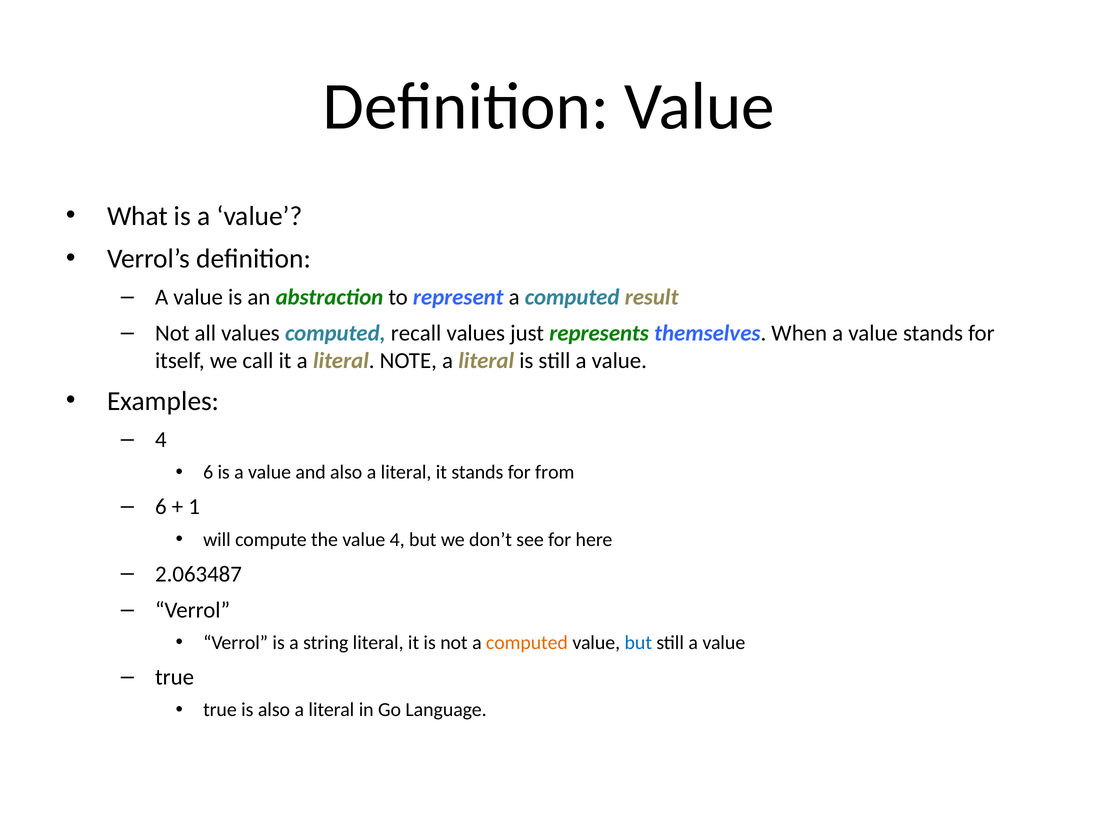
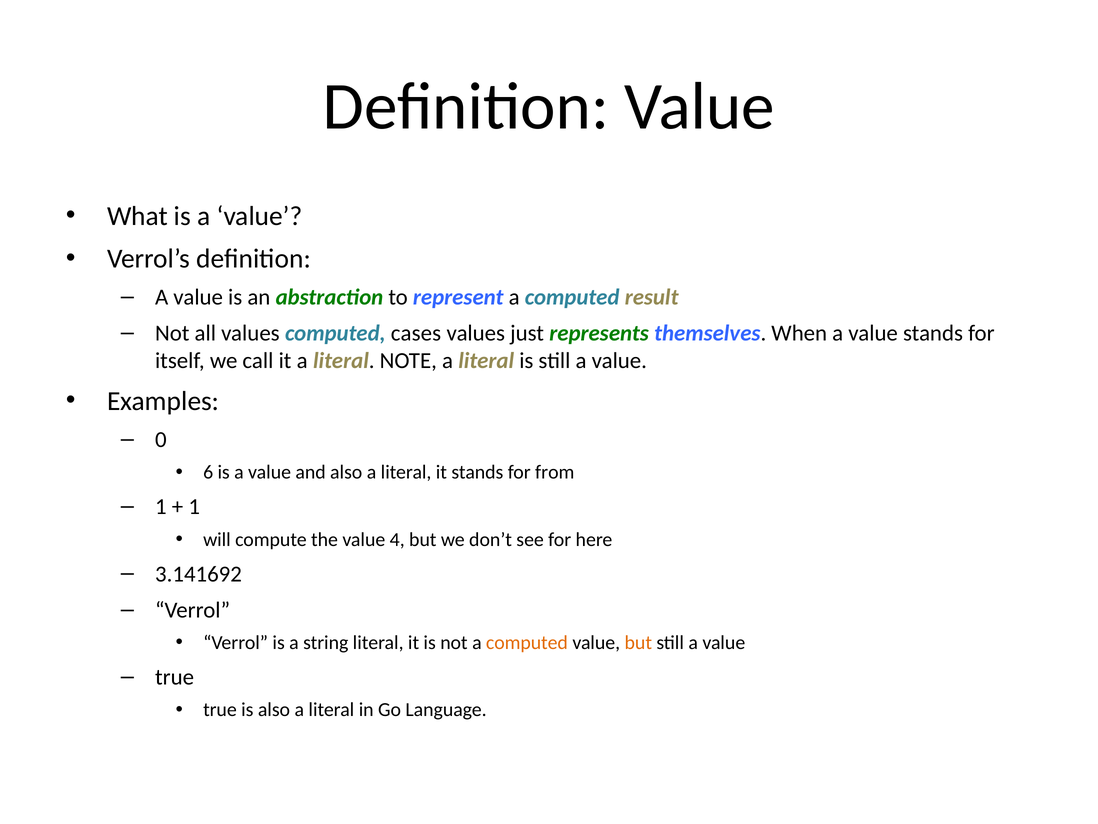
recall: recall -> cases (416, 333)
4: 4 -> 0 (161, 439)
6: 6 -> 1 (161, 506)
2.063487: 2.063487 -> 3.141692 (198, 574)
but colour: blue -> orange (638, 642)
